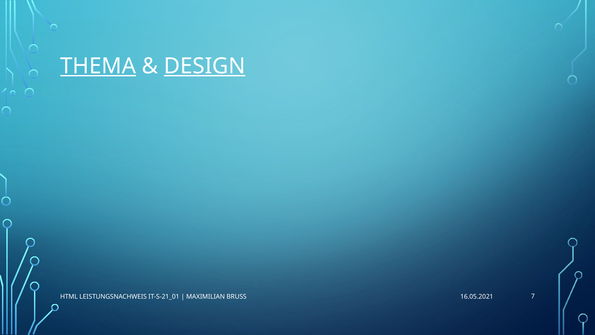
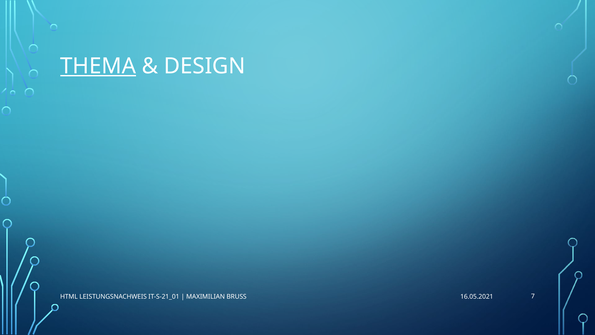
DESIGN underline: present -> none (205, 66)
